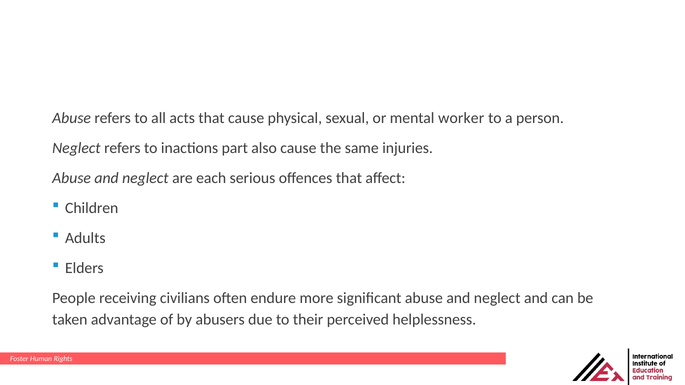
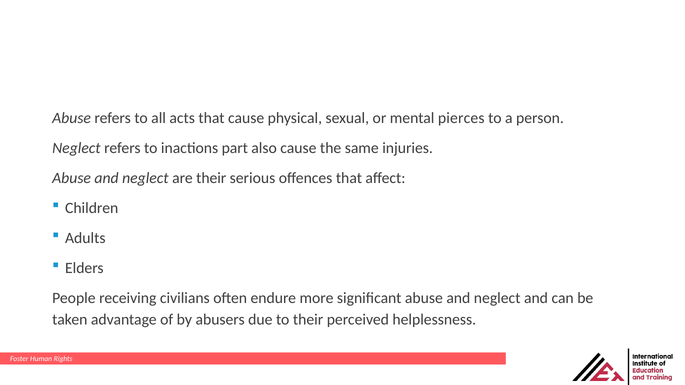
worker: worker -> pierces (461, 118)
are each: each -> their (211, 178)
